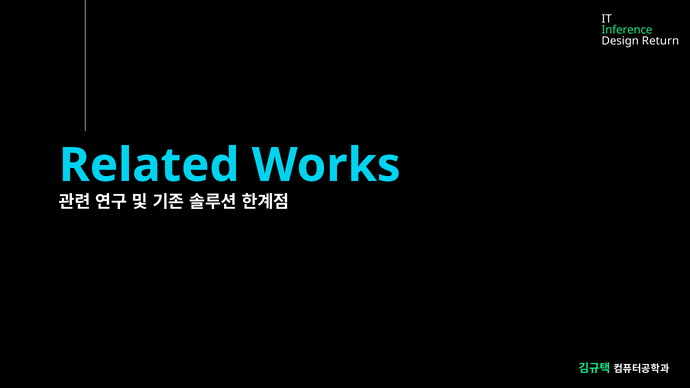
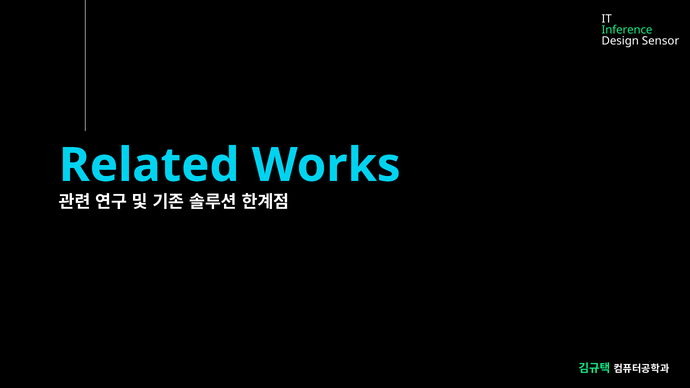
Return: Return -> Sensor (661, 41)
